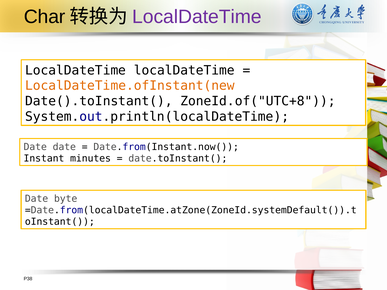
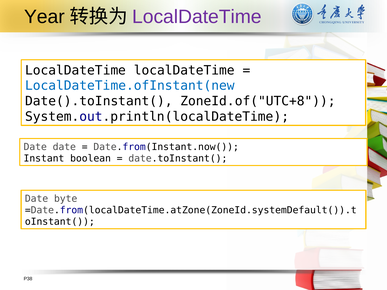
Char: Char -> Year (44, 17)
LocalDateTime.ofInstant(new colour: orange -> blue (130, 86)
minutes: minutes -> boolean (91, 159)
